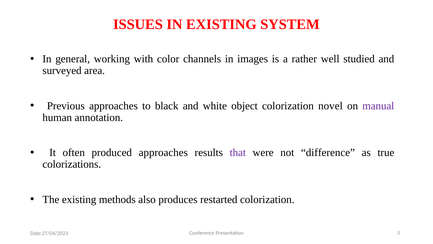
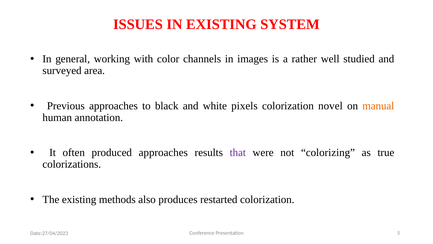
object: object -> pixels (244, 106)
manual colour: purple -> orange (378, 106)
difference: difference -> colorizing (328, 152)
